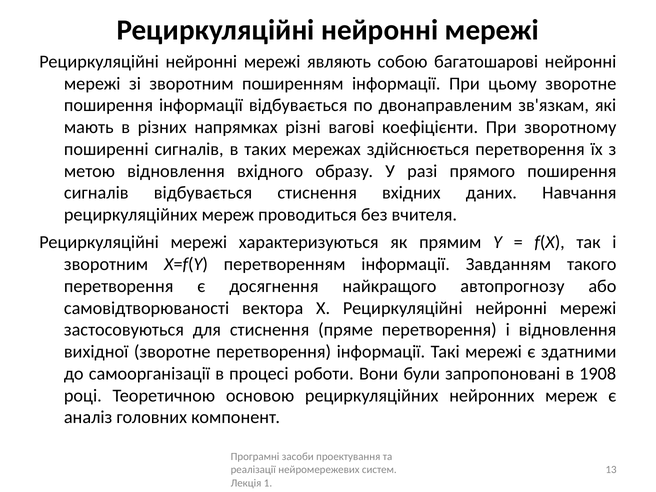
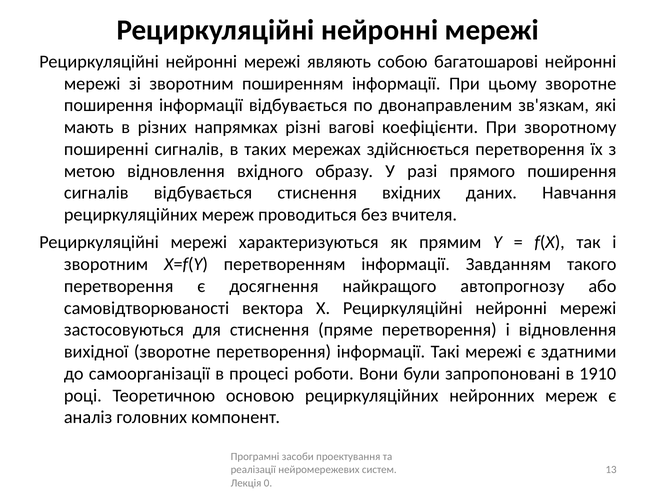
1908: 1908 -> 1910 (598, 374)
1: 1 -> 0 (268, 483)
